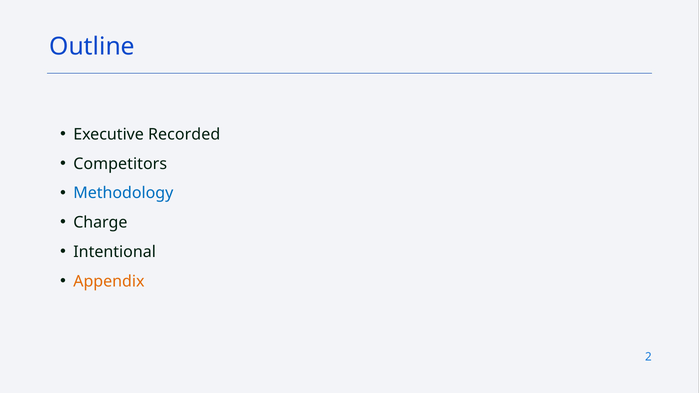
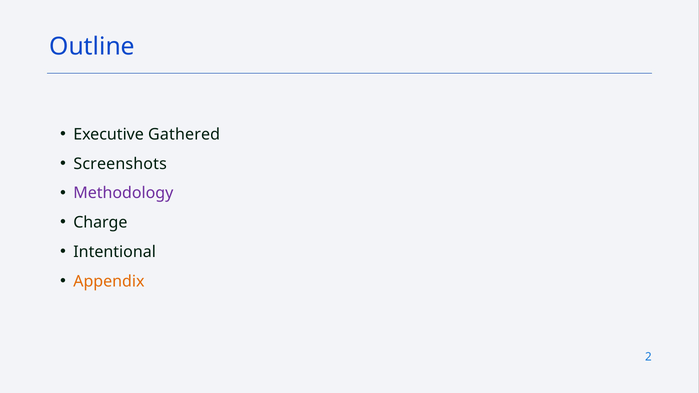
Recorded: Recorded -> Gathered (184, 134)
Competitors: Competitors -> Screenshots (120, 164)
Methodology colour: blue -> purple (123, 193)
